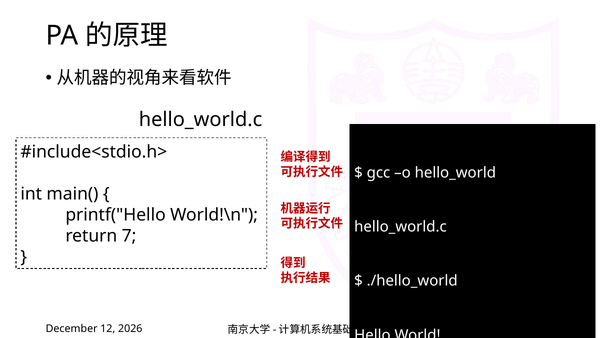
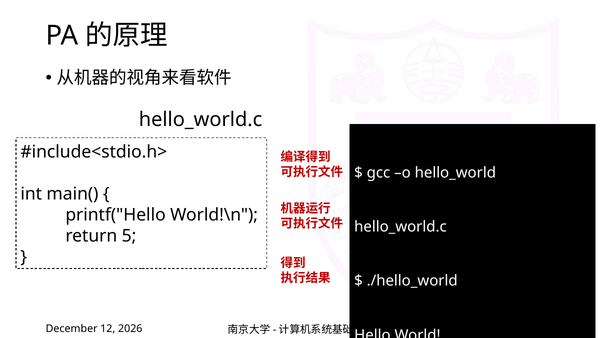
7: 7 -> 5 (129, 236)
